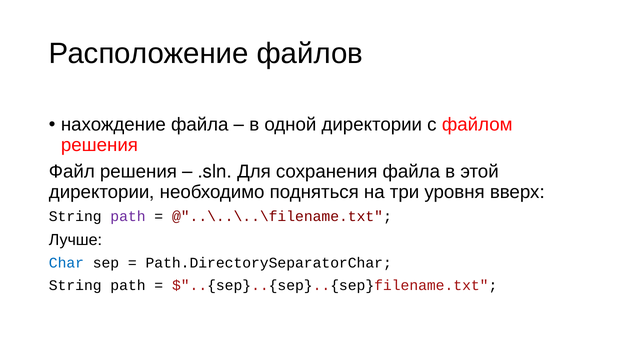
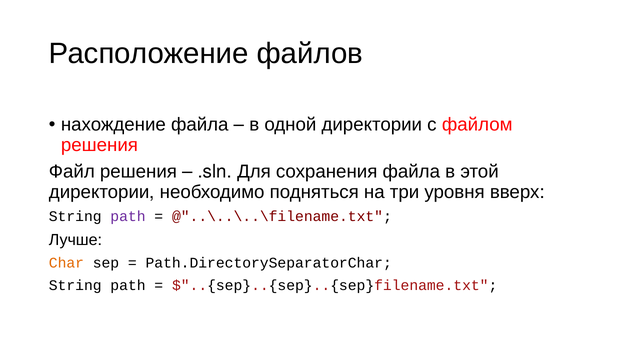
Char colour: blue -> orange (66, 263)
